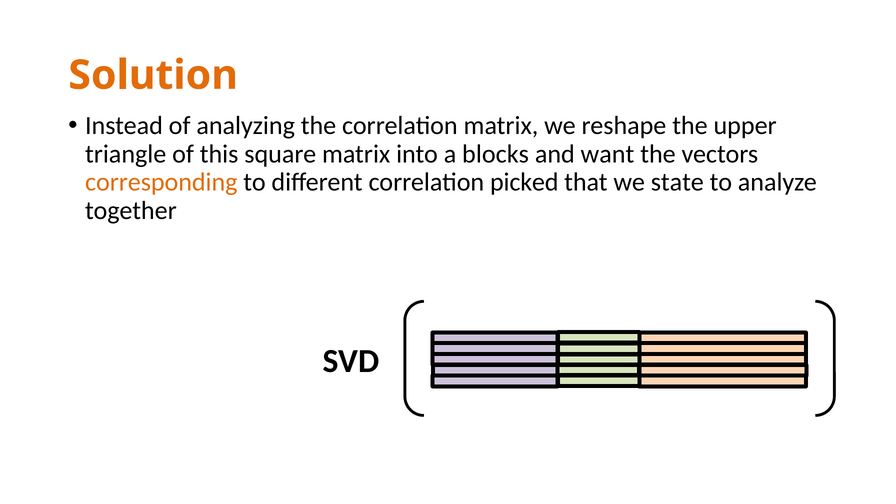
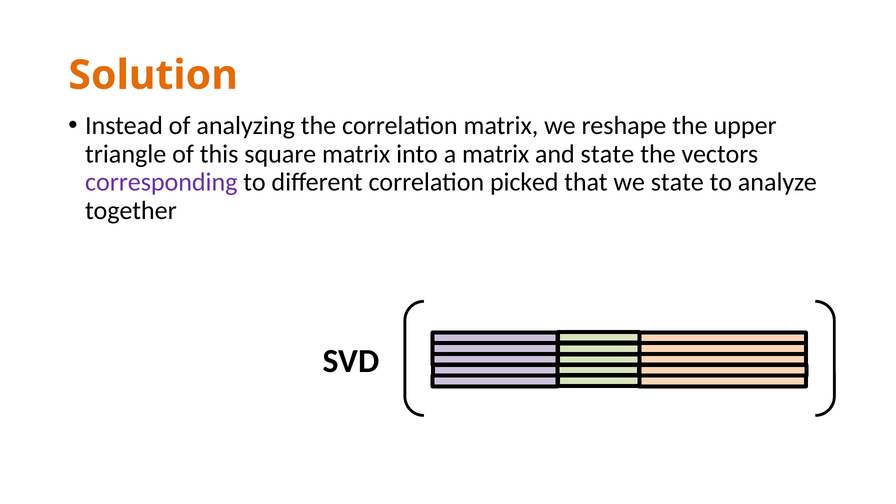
a blocks: blocks -> matrix (496, 154)
and want: want -> state (607, 154)
corresponding colour: orange -> purple (161, 182)
